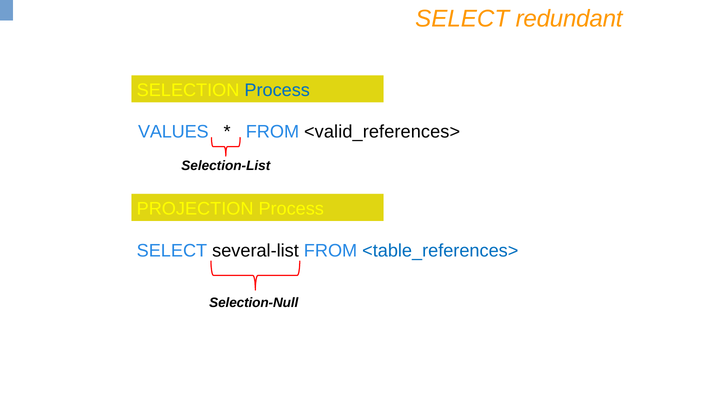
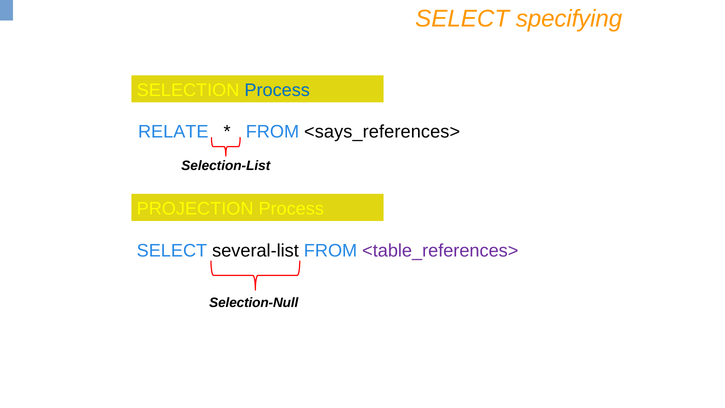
redundant: redundant -> specifying (569, 19)
VALUES: VALUES -> RELATE (173, 132)
<valid_references>: <valid_references> -> <says_references> (382, 132)
<table_references> colour: blue -> purple (440, 250)
